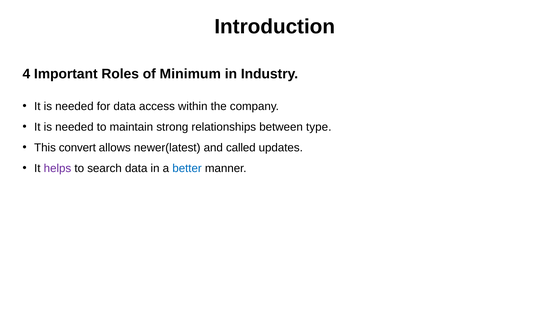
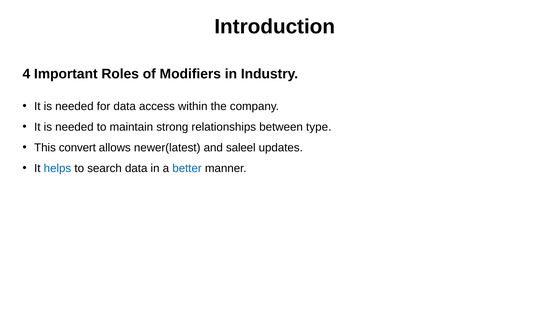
Minimum: Minimum -> Modifiers (190, 74)
called: called -> saleel (241, 148)
helps colour: purple -> blue (57, 168)
